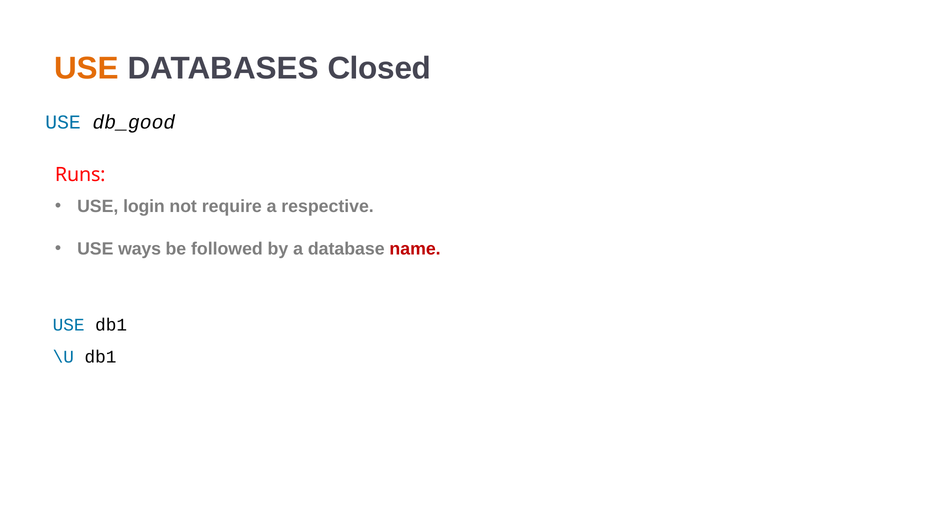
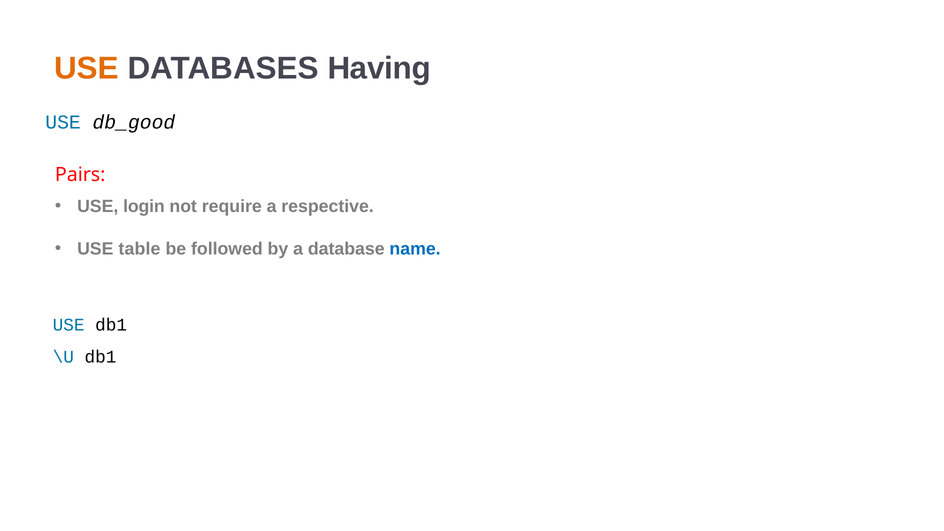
Closed: Closed -> Having (379, 68)
Runs: Runs -> Pairs (80, 175)
ways: ways -> table (139, 249)
name colour: red -> blue (415, 249)
